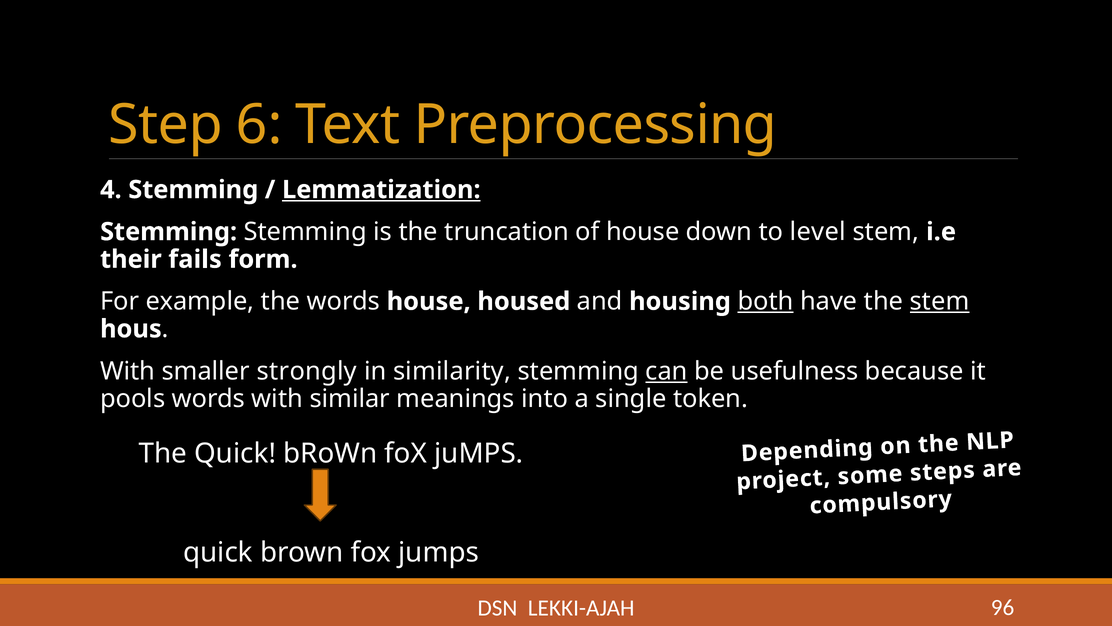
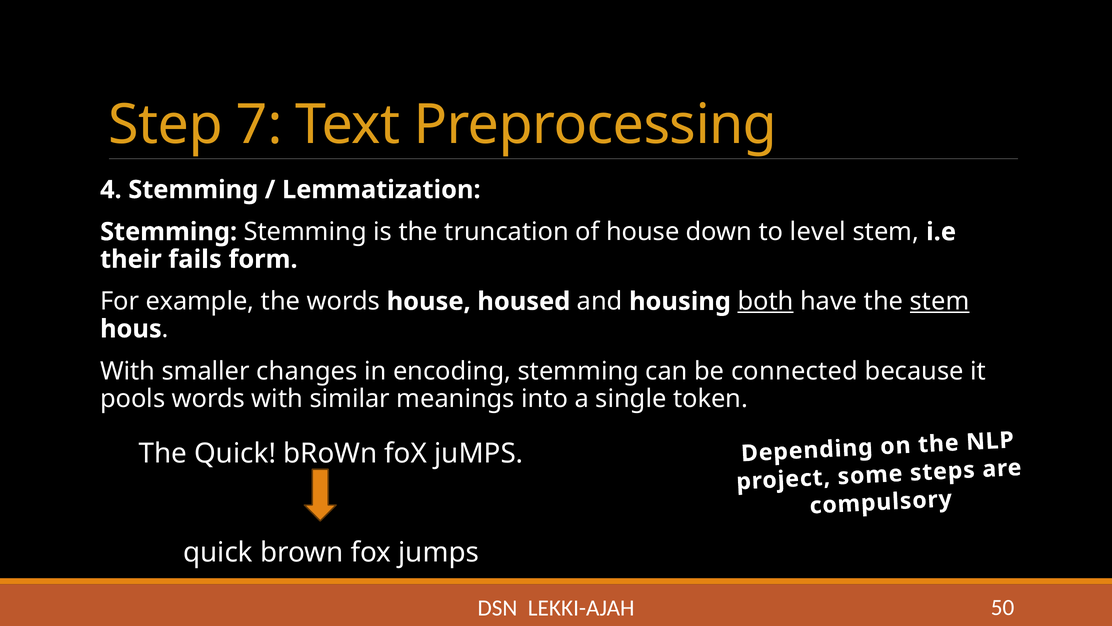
6: 6 -> 7 (259, 125)
Lemmatization underline: present -> none (381, 190)
strongly: strongly -> changes (307, 371)
similarity: similarity -> encoding (452, 371)
can underline: present -> none (667, 371)
usefulness: usefulness -> connected (795, 371)
96: 96 -> 50 (1003, 607)
